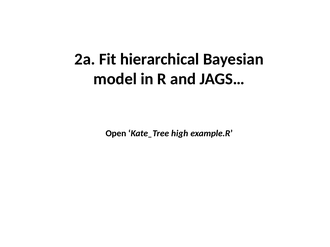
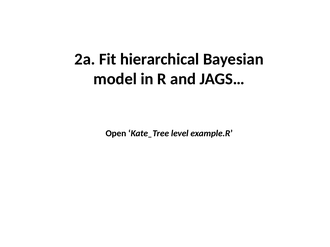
high: high -> level (180, 134)
